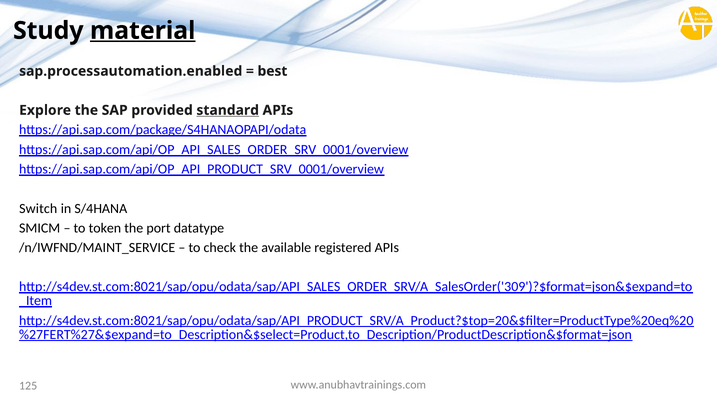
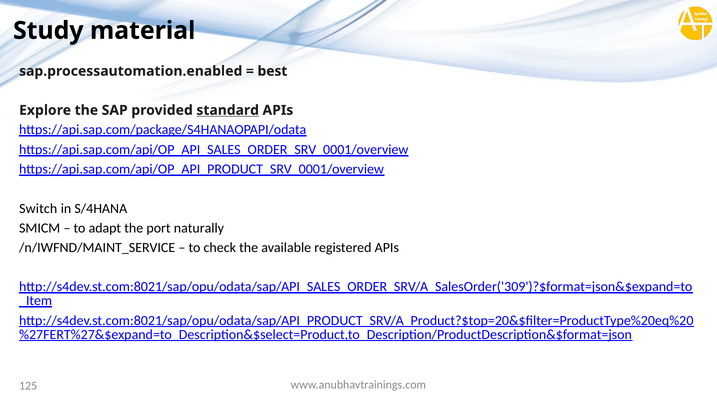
material underline: present -> none (143, 31)
token: token -> adapt (105, 228)
datatype: datatype -> naturally (199, 228)
